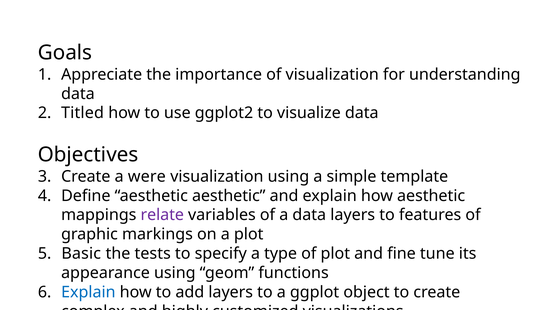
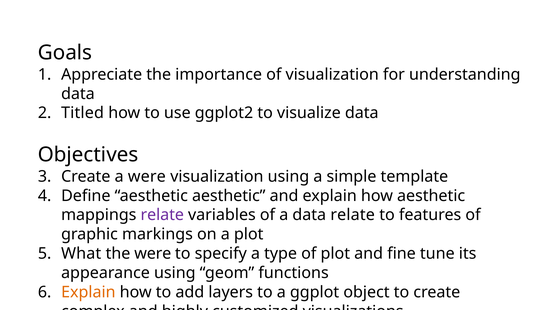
data layers: layers -> relate (353, 215)
Basic: Basic -> What (81, 254)
the tests: tests -> were (153, 254)
Explain colour: blue -> orange (88, 292)
